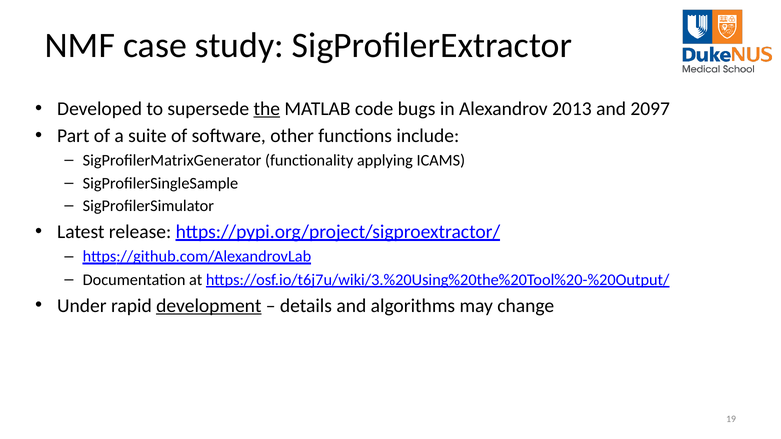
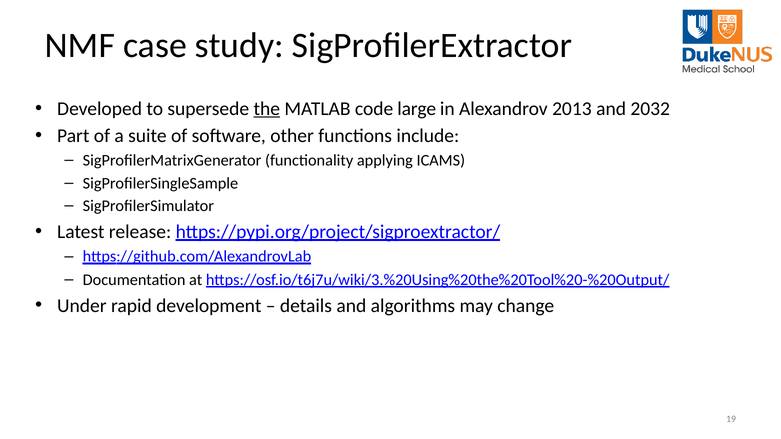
bugs: bugs -> large (417, 109)
2097: 2097 -> 2032 (650, 109)
development underline: present -> none (209, 306)
